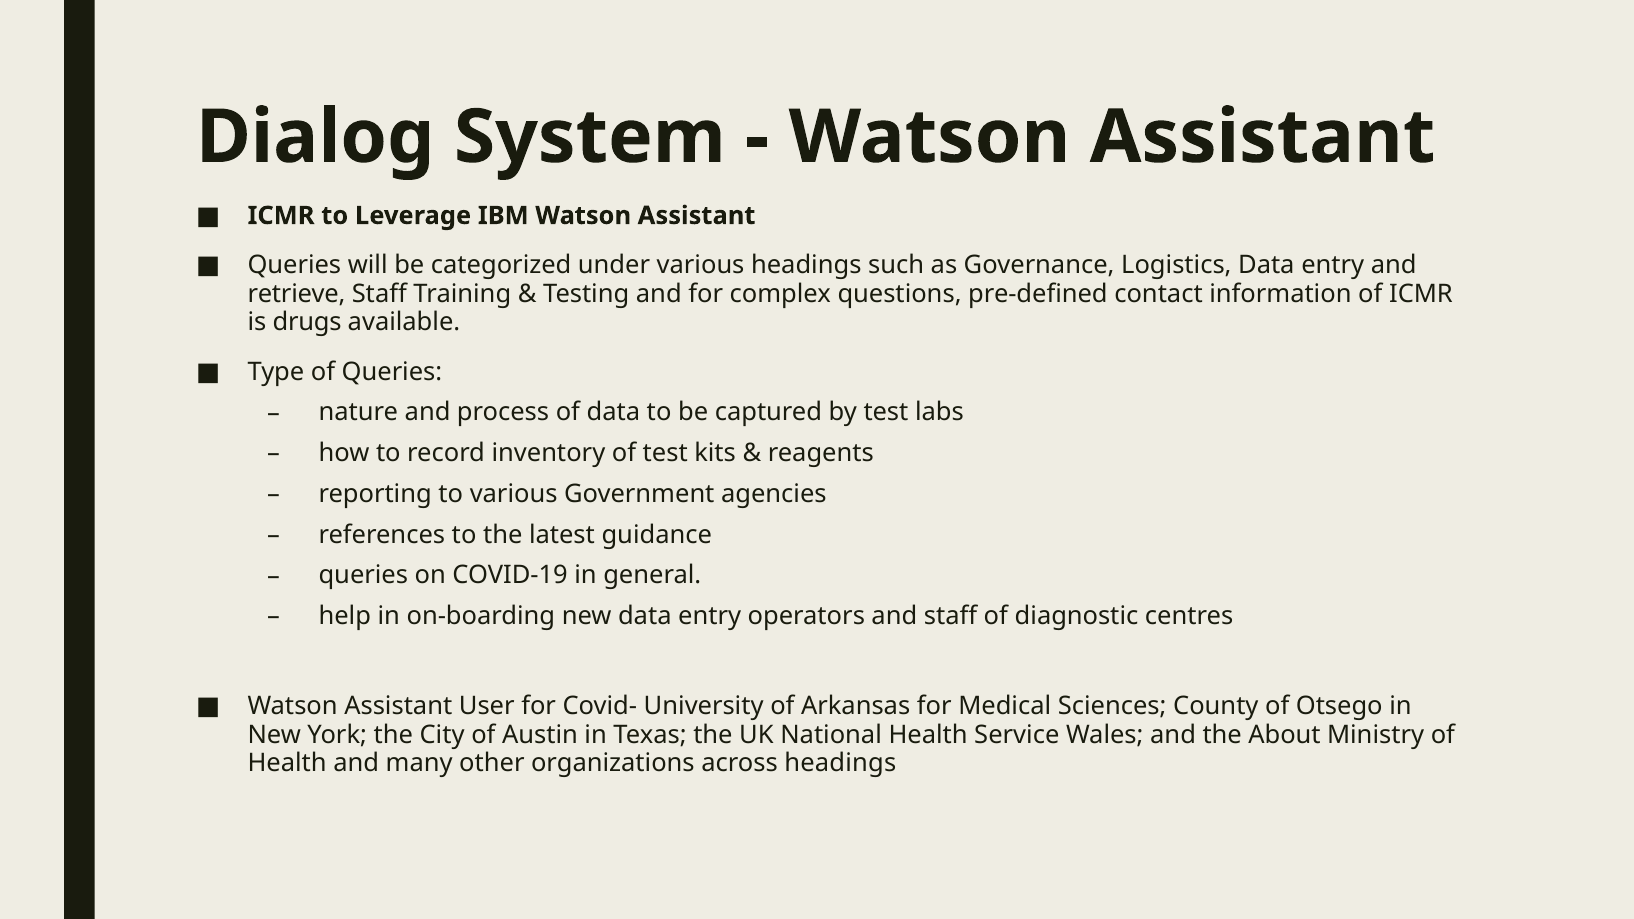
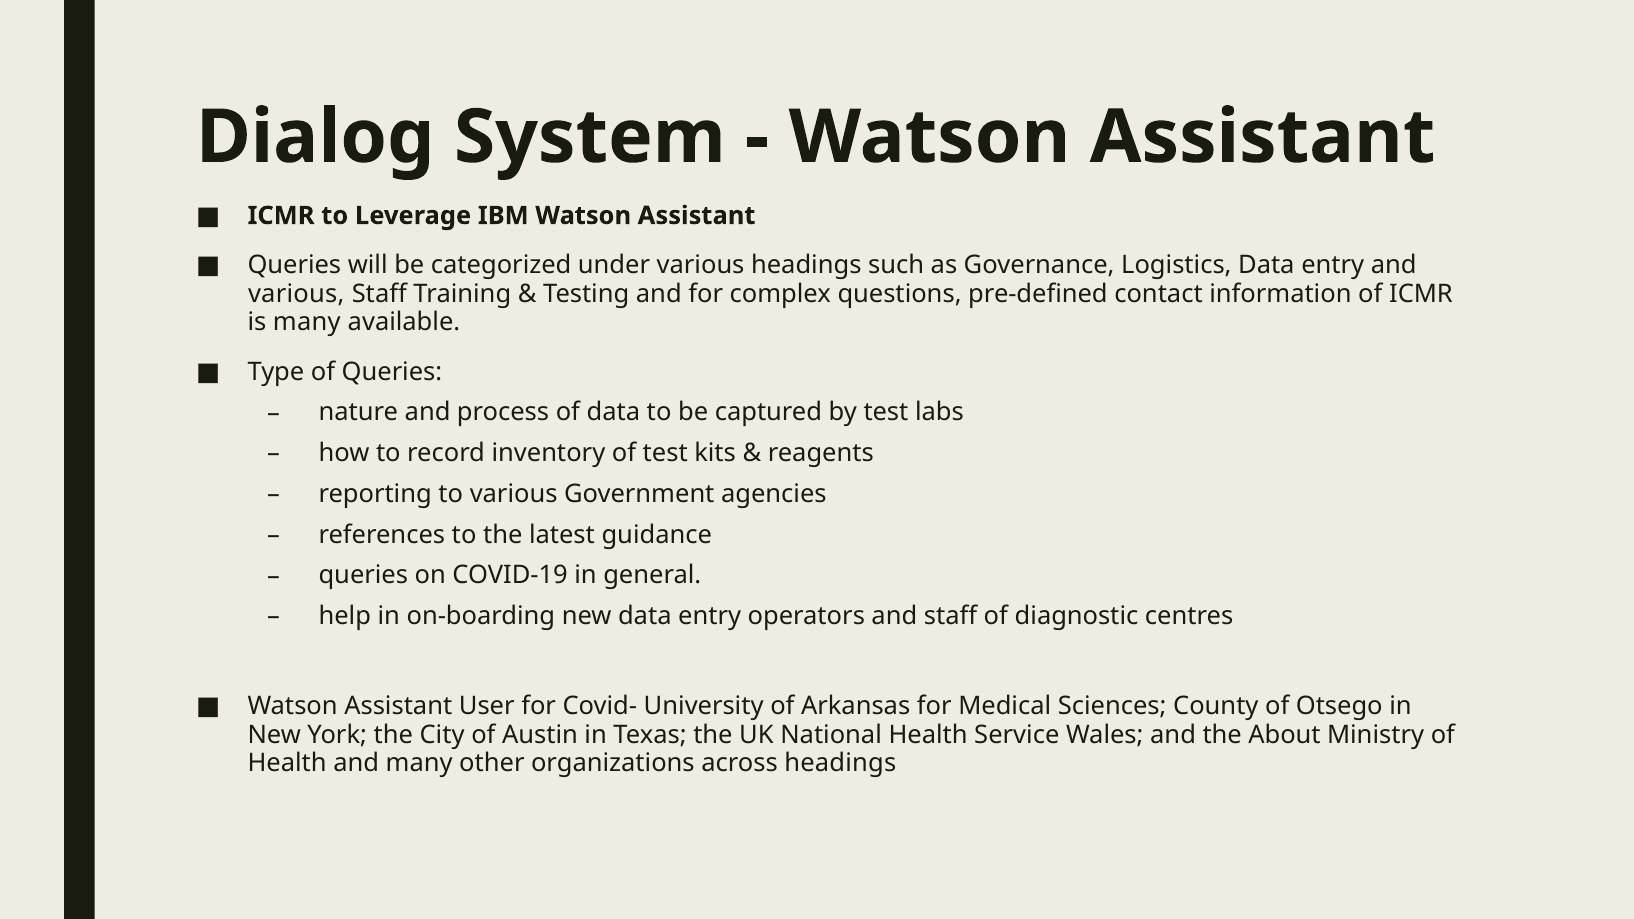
retrieve: retrieve -> various (296, 294)
is drugs: drugs -> many (307, 323)
